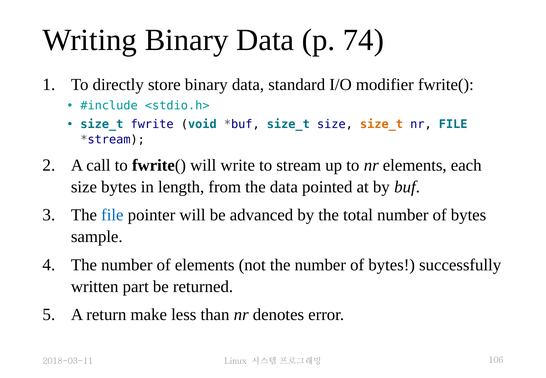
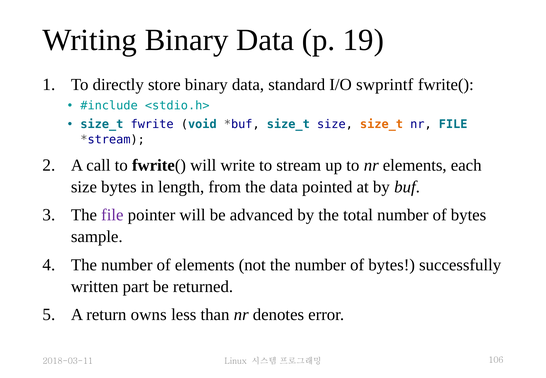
74: 74 -> 19 (363, 40)
modifier: modifier -> swprintf (385, 85)
file colour: blue -> purple (112, 215)
make: make -> owns (149, 315)
